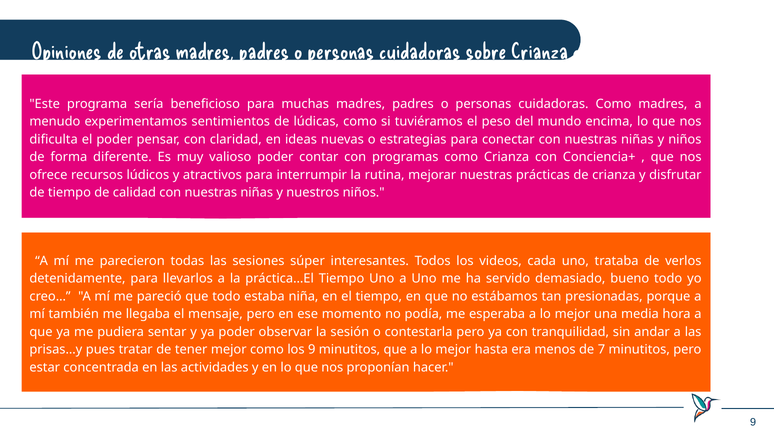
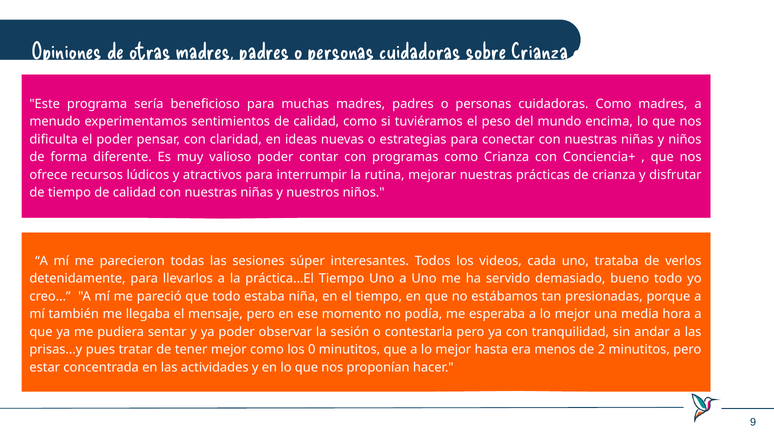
sentimientos de lúdicas: lúdicas -> calidad (316, 122)
los 9: 9 -> 0 (312, 350)
7: 7 -> 2 (601, 350)
